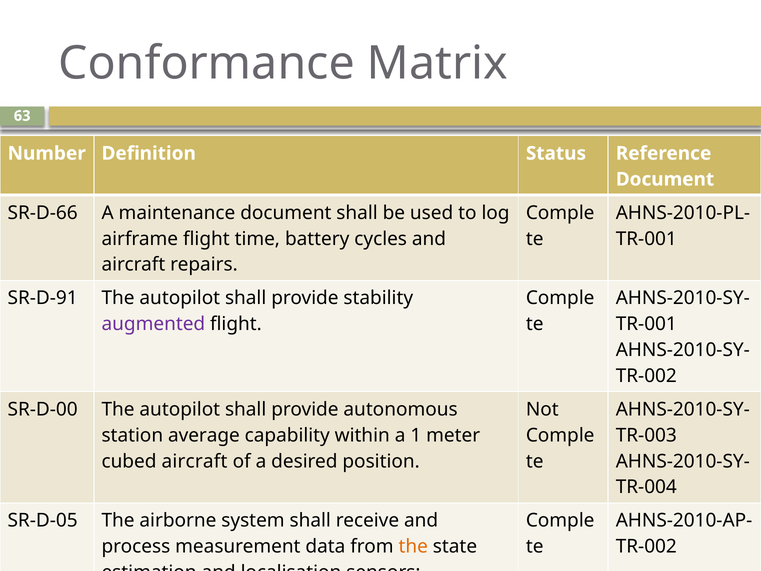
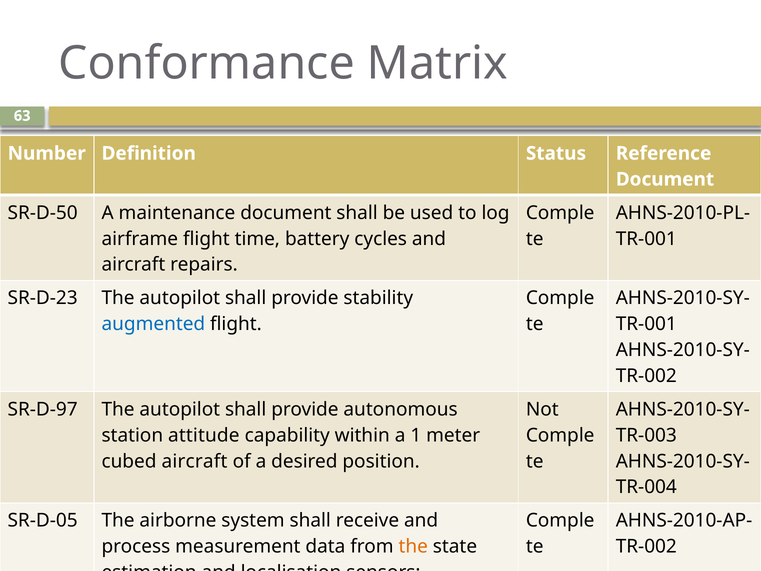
SR-D-66: SR-D-66 -> SR-D-50 (43, 213)
SR-D-91: SR-D-91 -> SR-D-23 (43, 298)
augmented colour: purple -> blue (153, 324)
SR-D-00: SR-D-00 -> SR-D-97 (43, 409)
average: average -> attitude (204, 435)
